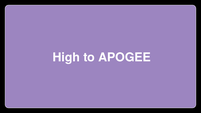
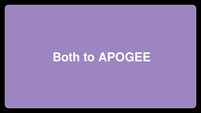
High: High -> Both (66, 57)
